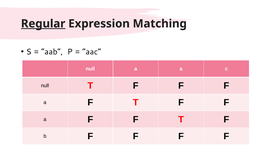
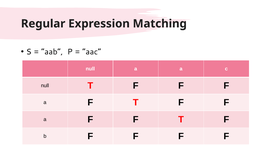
Regular underline: present -> none (43, 24)
